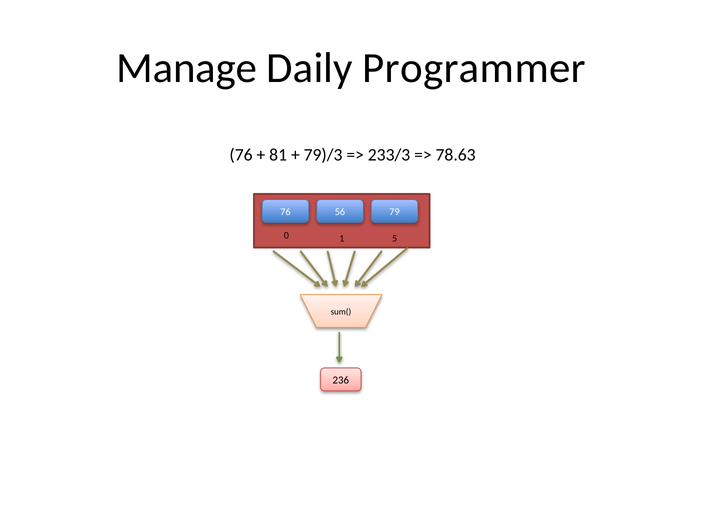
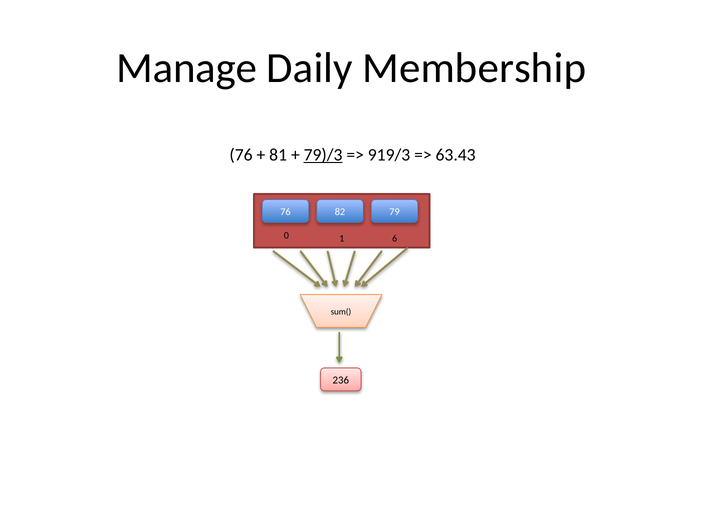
Programmer: Programmer -> Membership (474, 68)
79)/3 underline: none -> present (323, 155)
233/3: 233/3 -> 919/3 (389, 155)
78.63: 78.63 -> 63.43 (456, 155)
56: 56 -> 82 (340, 211)
5: 5 -> 6 (395, 238)
